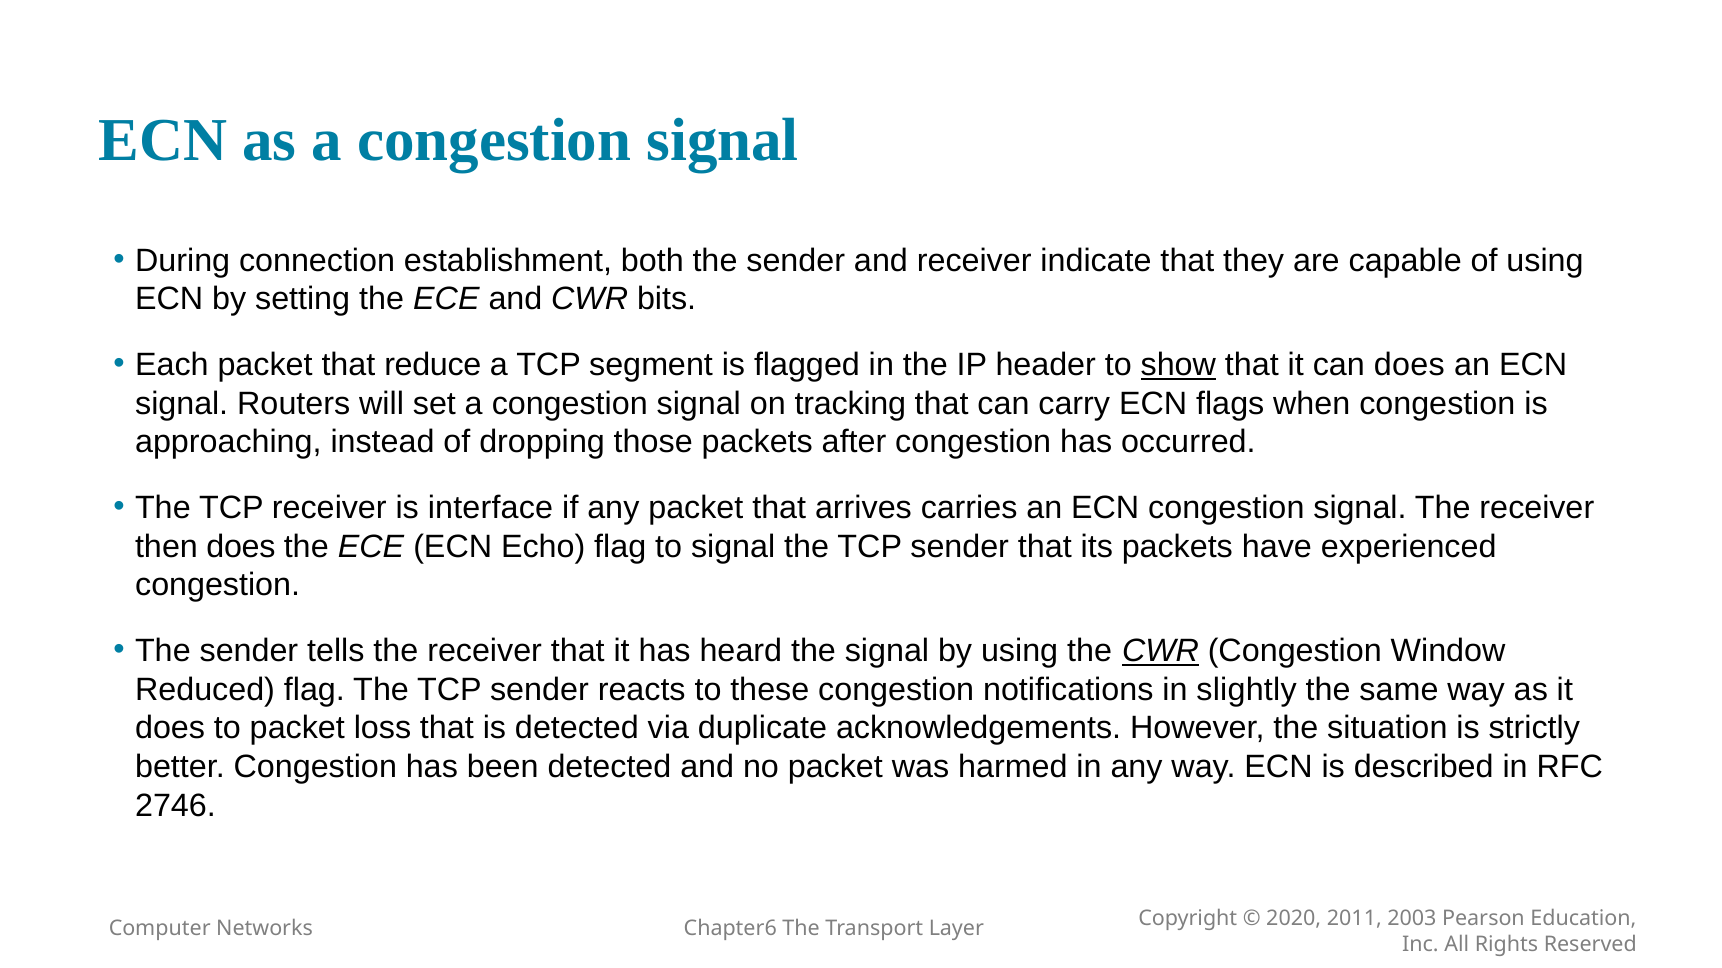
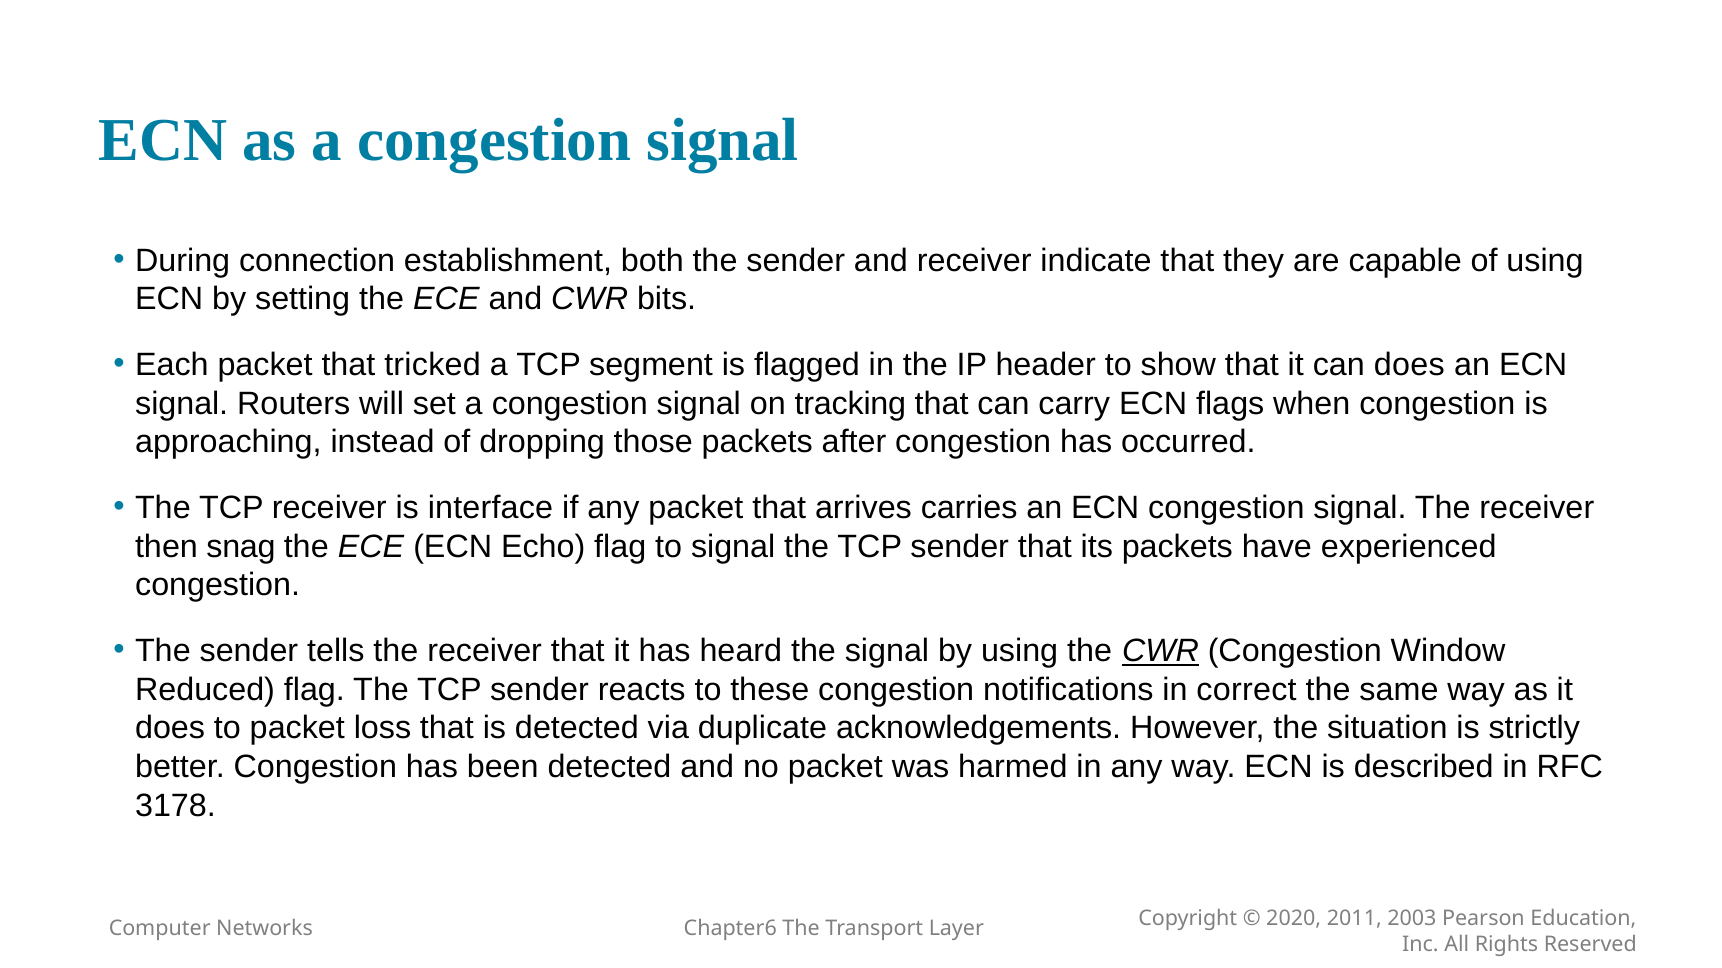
reduce: reduce -> tricked (433, 365)
show underline: present -> none (1178, 365)
then does: does -> snag (241, 547)
slightly: slightly -> correct (1247, 690)
2746: 2746 -> 3178 (175, 806)
